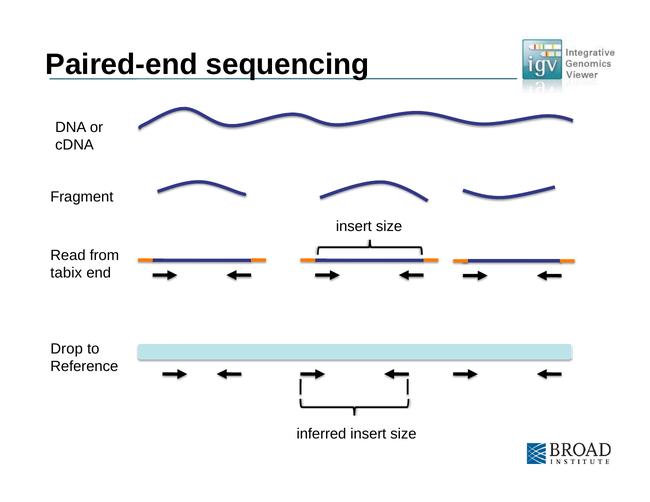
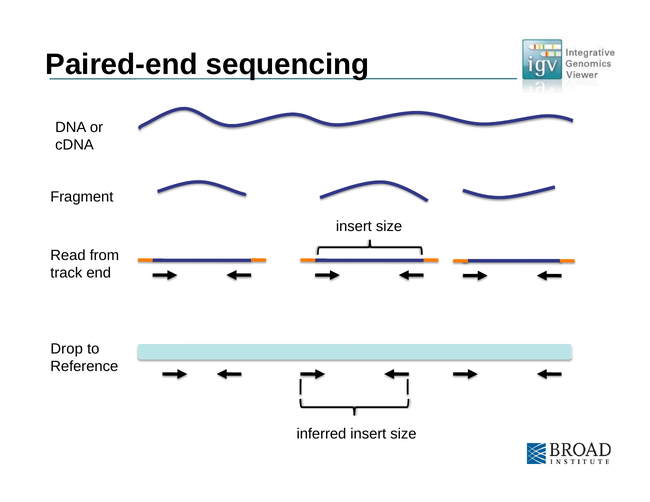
tabix: tabix -> track (66, 273)
